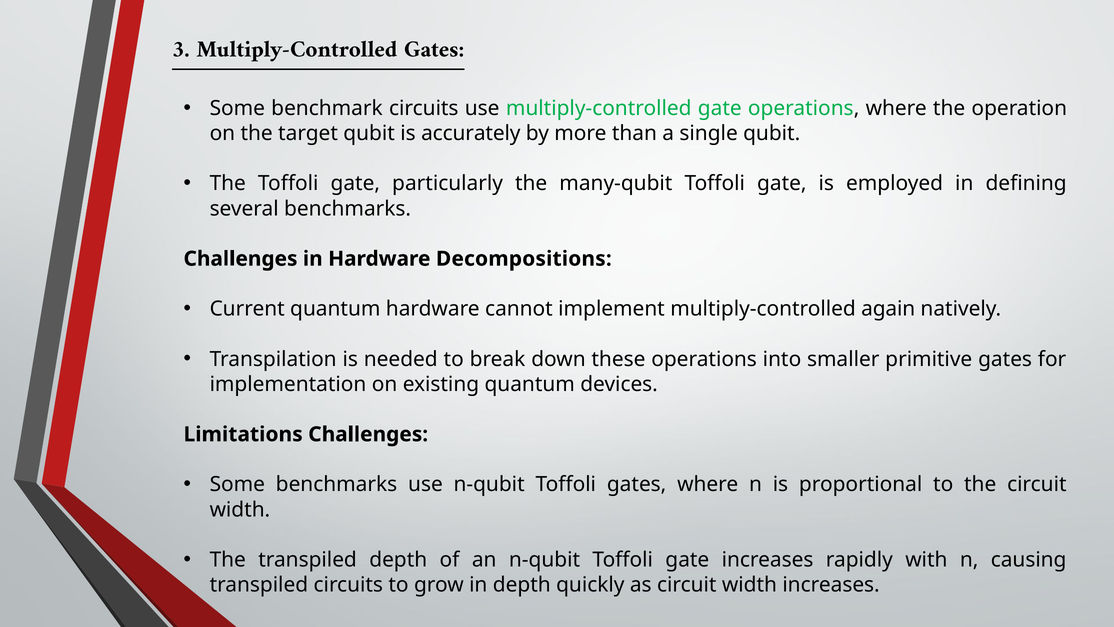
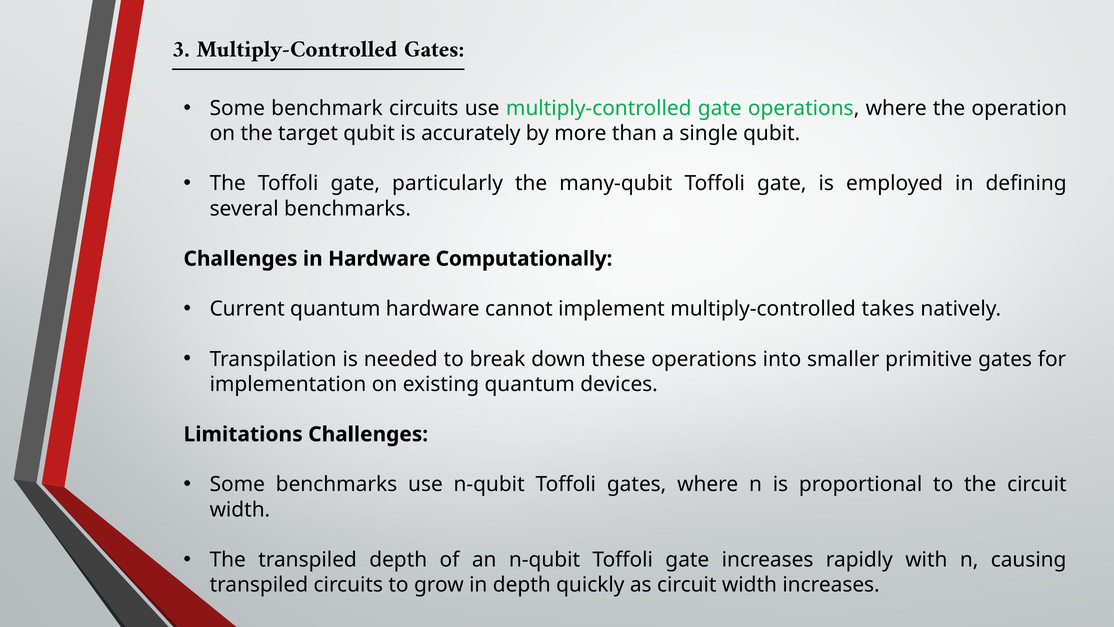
Decompositions: Decompositions -> Computationally (524, 259)
again: again -> takes (888, 309)
